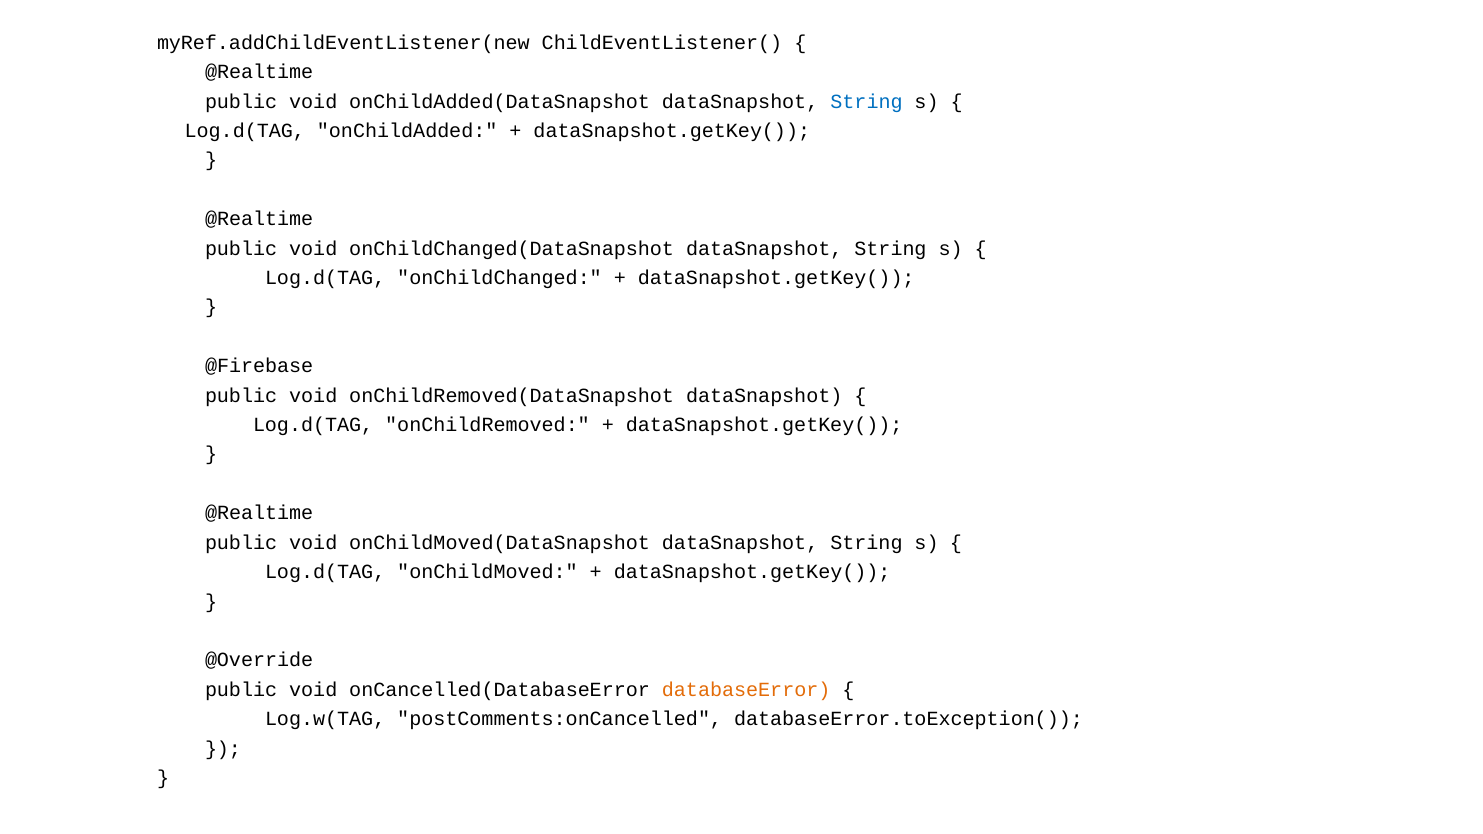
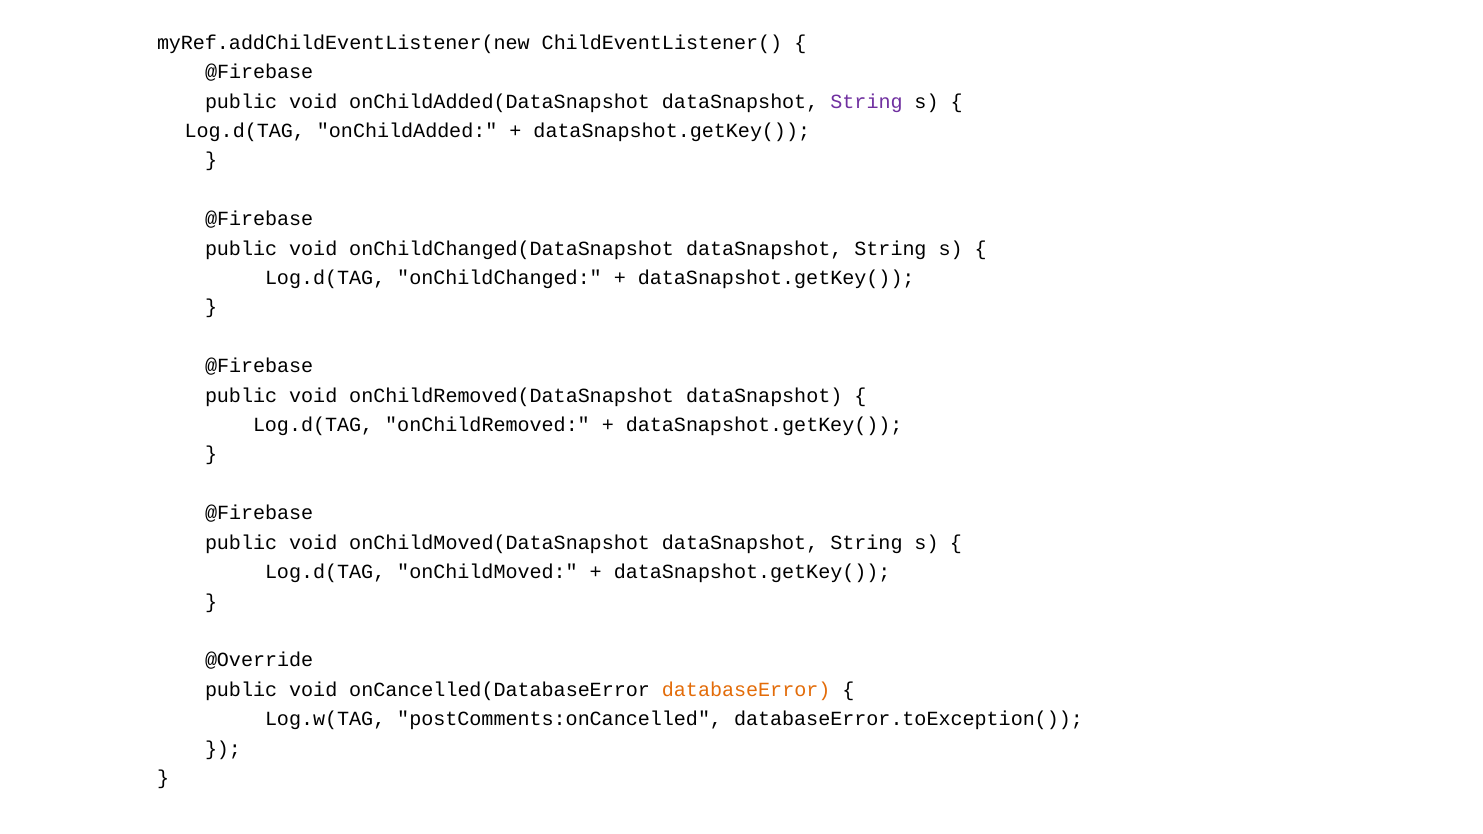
@Realtime: @Realtime -> @Firebase (259, 72)
String colour: blue -> purple (867, 101)
@Realtime: @Realtime -> @Firebase (259, 219)
@Realtime: @Realtime -> @Firebase (259, 513)
